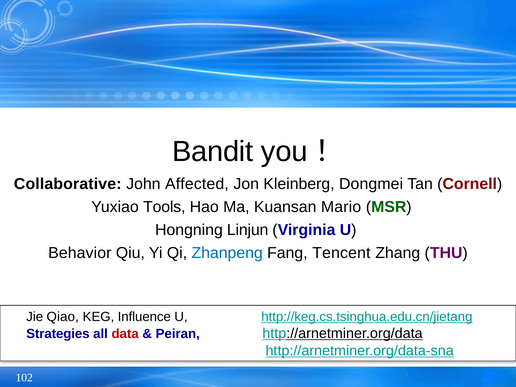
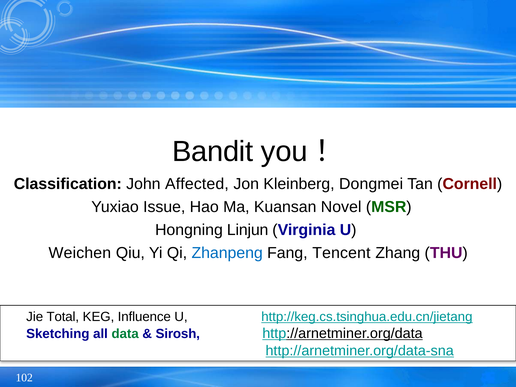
Collaborative: Collaborative -> Classification (68, 184)
Tools: Tools -> Issue (164, 207)
Mario: Mario -> Novel (341, 207)
Behavior: Behavior -> Weichen (80, 253)
Qiao: Qiao -> Total (63, 317)
Strategies: Strategies -> Sketching (58, 334)
data colour: red -> green (125, 334)
Peiran: Peiran -> Sirosh (178, 334)
